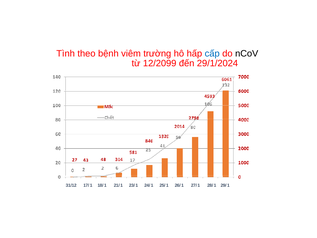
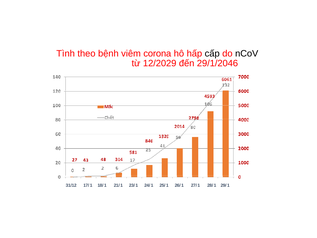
trường: trường -> corona (157, 53)
cấp colour: blue -> black (212, 53)
12/2099: 12/2099 -> 12/2029 (160, 63)
29/1/2024: 29/1/2024 -> 29/1/2046 (217, 63)
